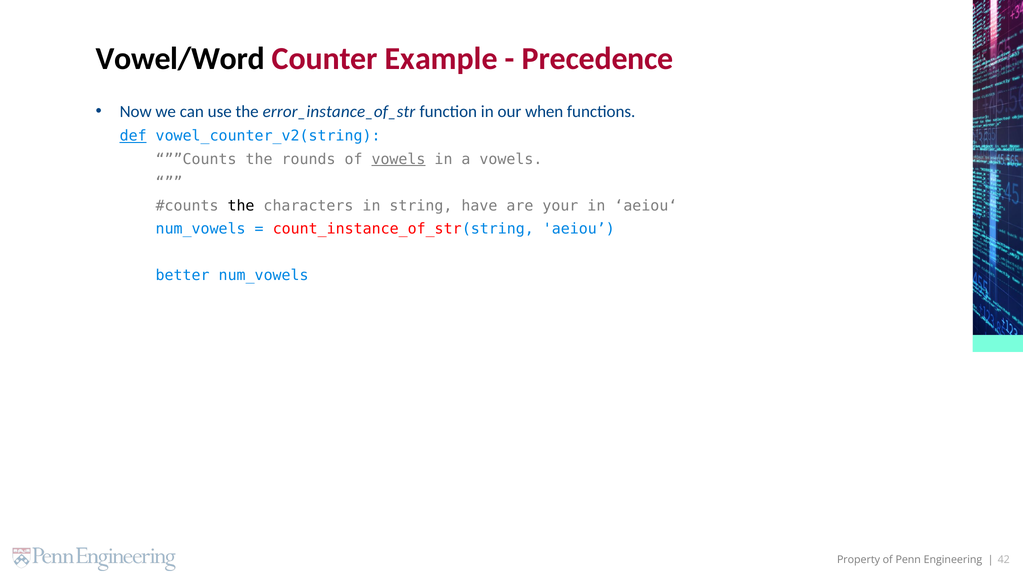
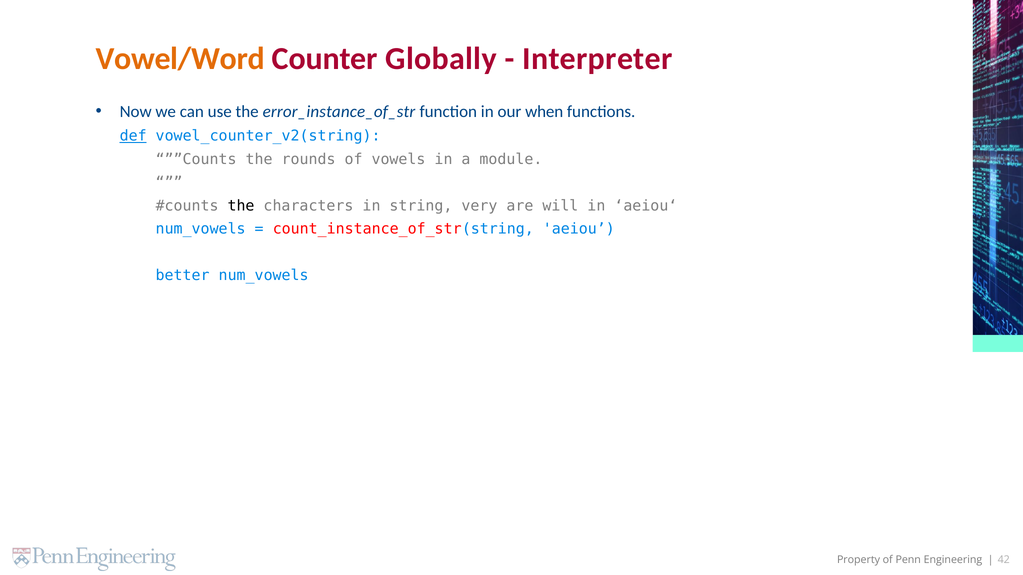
Vowel/Word colour: black -> orange (180, 59)
Example: Example -> Globally (441, 59)
Precedence: Precedence -> Interpreter (597, 59)
vowels underline: present -> none (398, 159)
a vowels: vowels -> module (511, 159)
have: have -> very (479, 206)
your: your -> will (560, 206)
